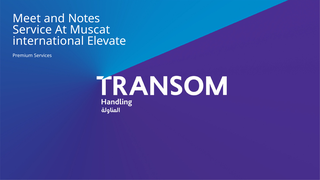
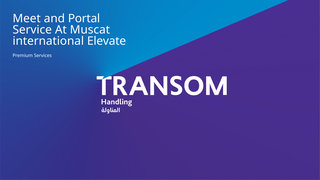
Notes: Notes -> Portal (84, 19)
